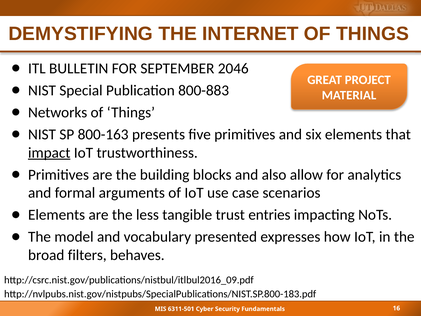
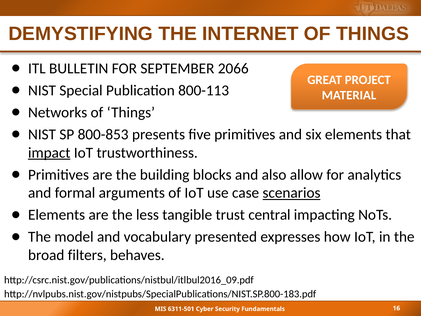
2046: 2046 -> 2066 (233, 68)
800-883: 800-883 -> 800-113 (204, 90)
800-163: 800-163 -> 800-853 (103, 134)
scenarios underline: none -> present (292, 193)
entries: entries -> central (269, 215)
